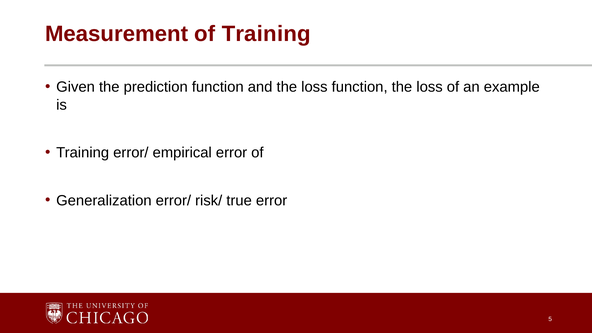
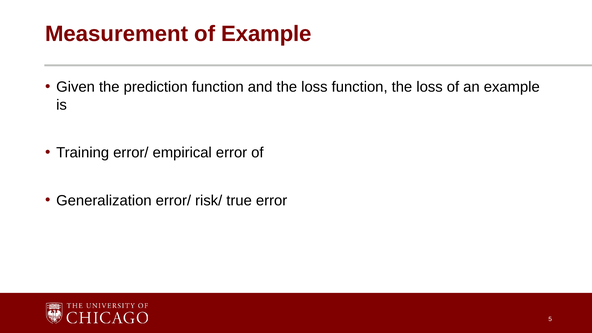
of Training: Training -> Example (266, 34)
